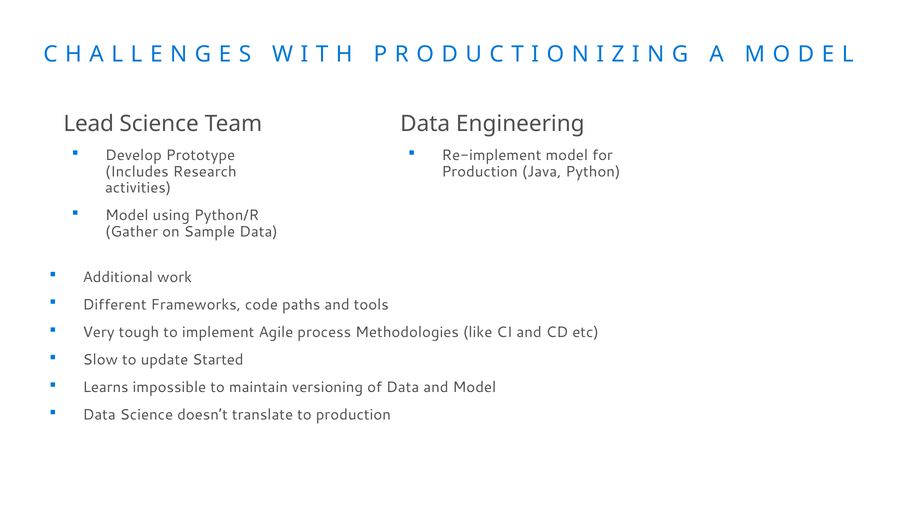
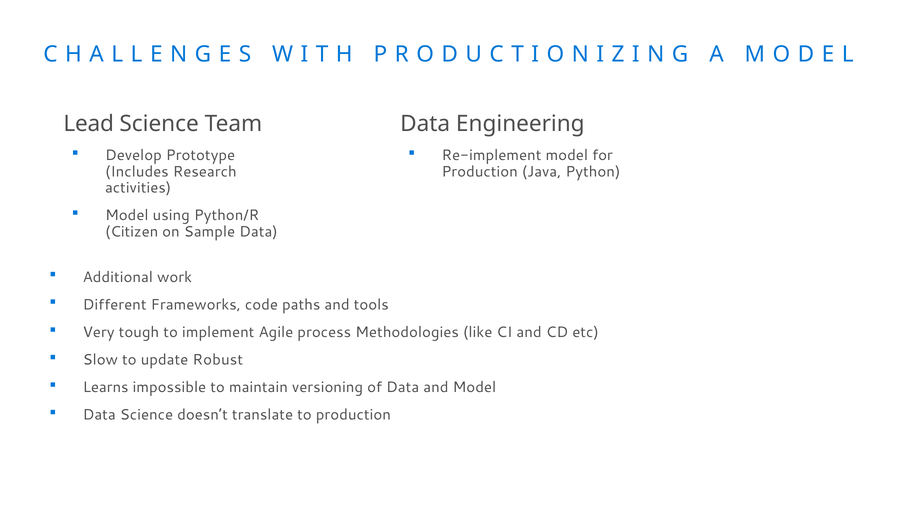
Gather: Gather -> Citizen (132, 232)
Started: Started -> Robust (218, 360)
